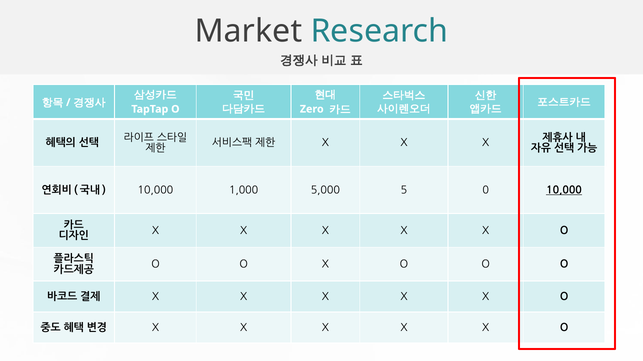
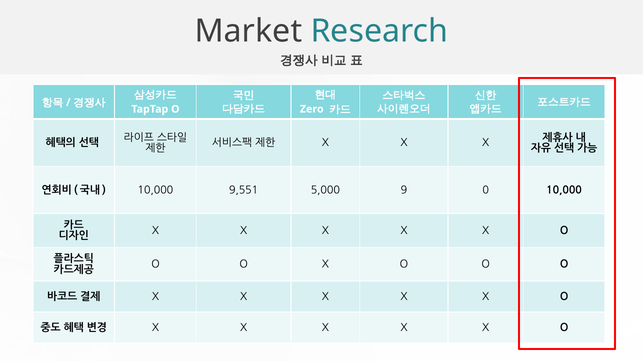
1,000: 1,000 -> 9,551 (244, 191)
5: 5 -> 9 (404, 191)
10,000 underline: present -> none (564, 190)
